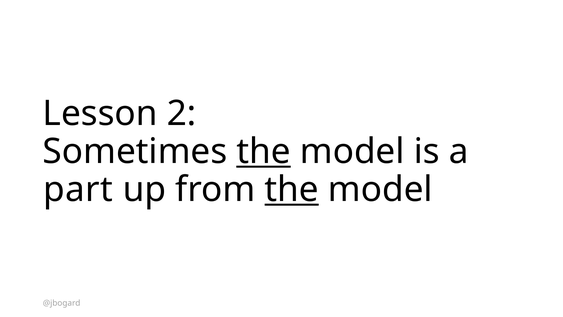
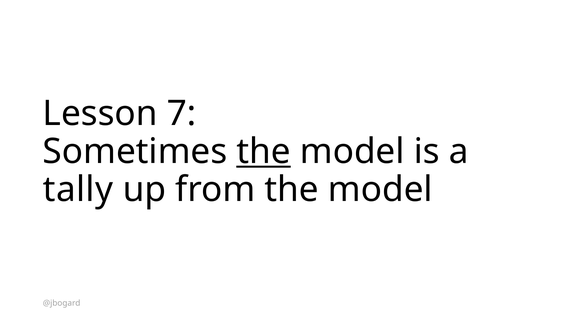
2: 2 -> 7 (182, 113)
part: part -> tally (78, 189)
the underline: present -> none (292, 189)
